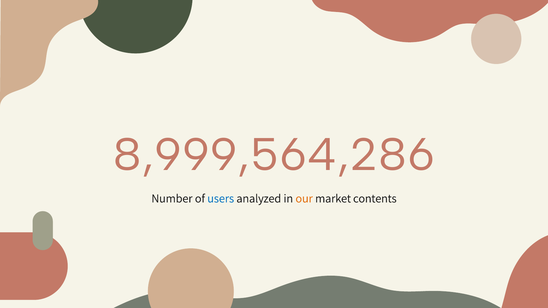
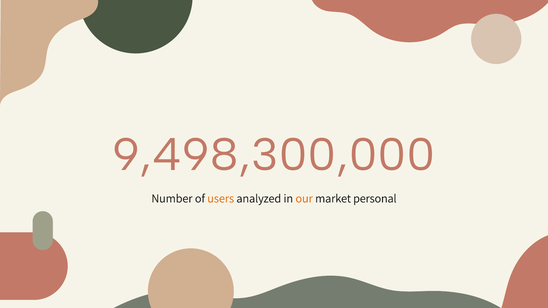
8,999,564,286: 8,999,564,286 -> 9,498,300,000 (274, 155)
users colour: blue -> orange (221, 199)
contents: contents -> personal (375, 199)
